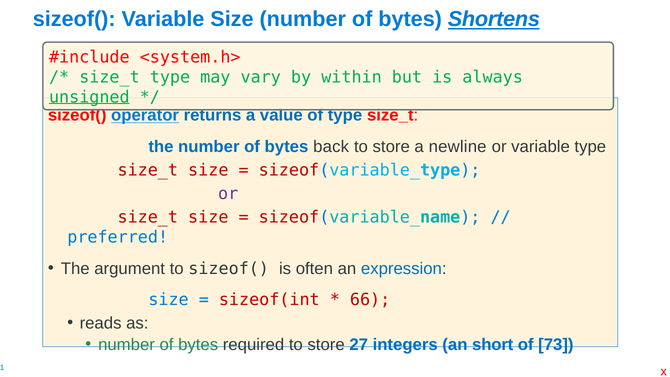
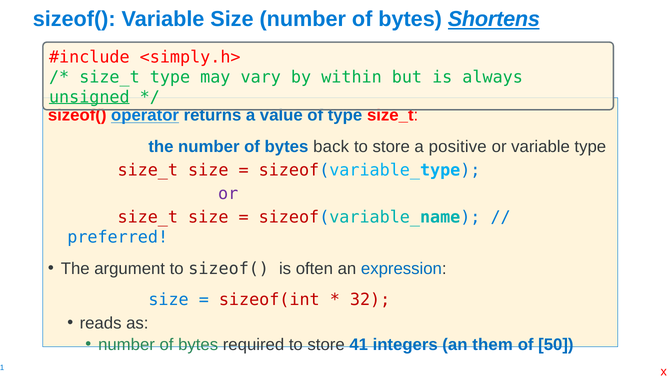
<system.h>: <system.h> -> <simply.h> (190, 57)
newline: newline -> positive (458, 146)
66: 66 -> 32 (370, 300)
27: 27 -> 41 (359, 344)
short: short -> them (493, 344)
73: 73 -> 50 (556, 344)
